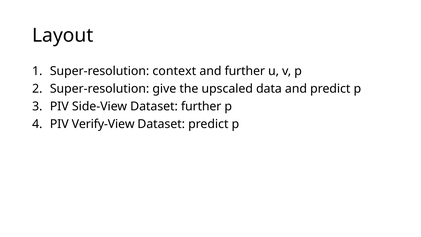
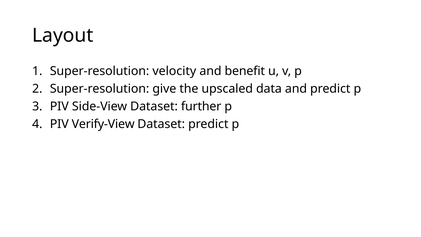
context: context -> velocity (174, 71)
and further: further -> benefit (245, 71)
